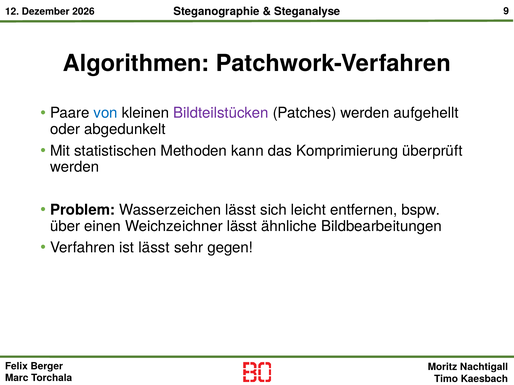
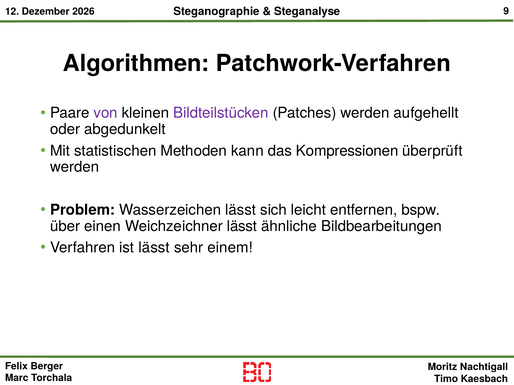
von colour: blue -> purple (106, 113)
Komprimierung: Komprimierung -> Kompressionen (347, 151)
gegen: gegen -> einem (230, 248)
